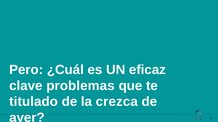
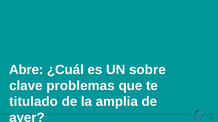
Pero: Pero -> Abre (26, 70)
eficaz: eficaz -> sobre (147, 70)
crezca: crezca -> amplia (117, 102)
